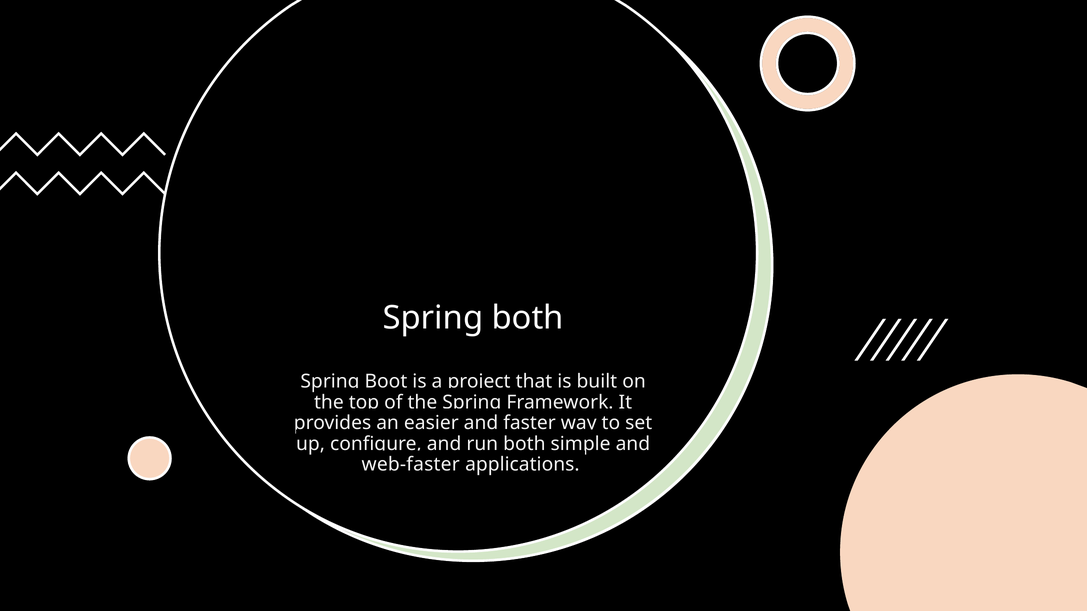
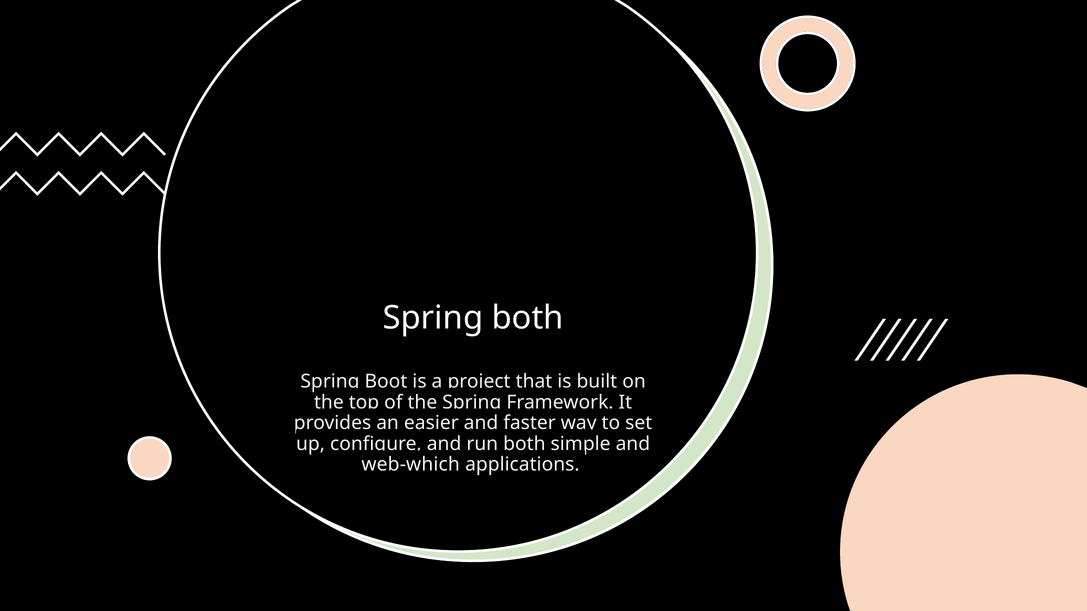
web-faster: web-faster -> web-which (411, 465)
